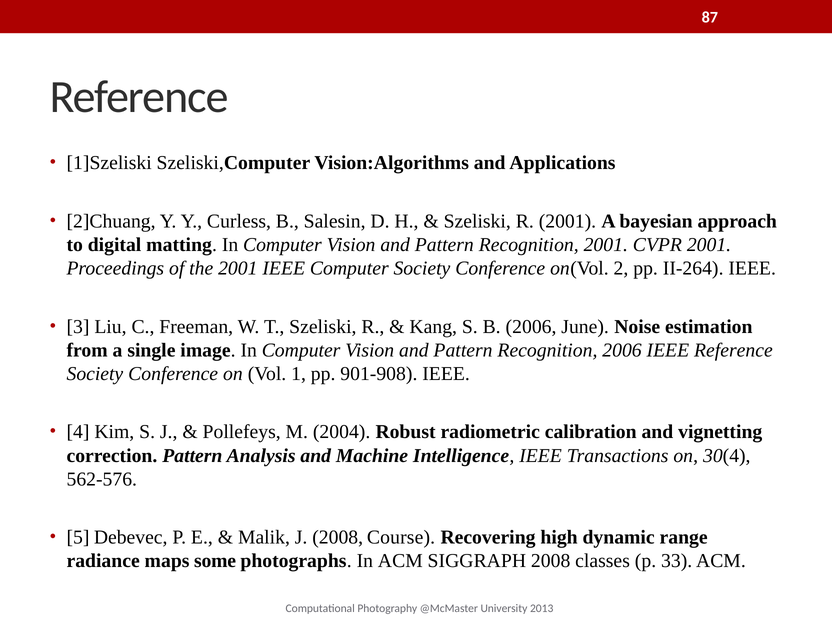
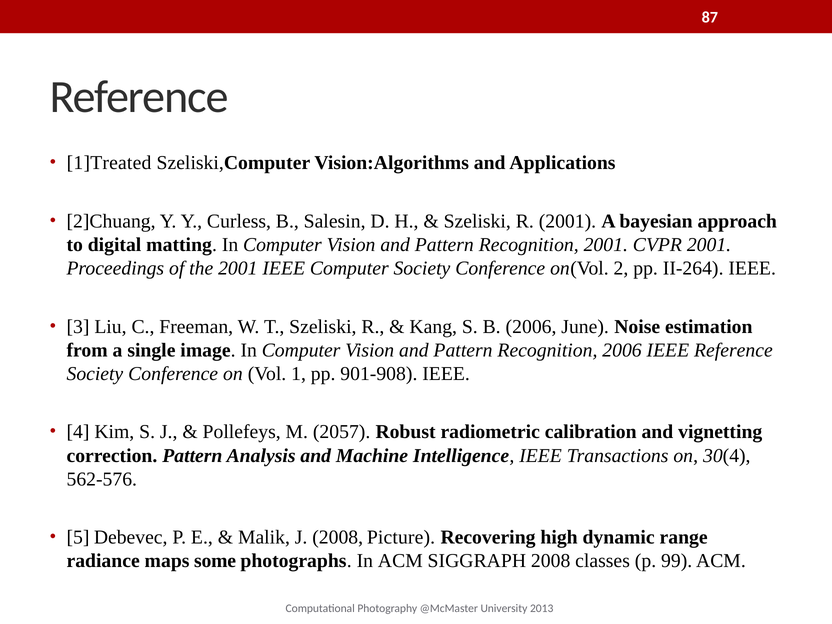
1]Szeliski: 1]Szeliski -> 1]Treated (109, 163)
2004: 2004 -> 2057 (342, 432)
Course: Course -> Picture (401, 537)
33: 33 -> 99 (677, 561)
